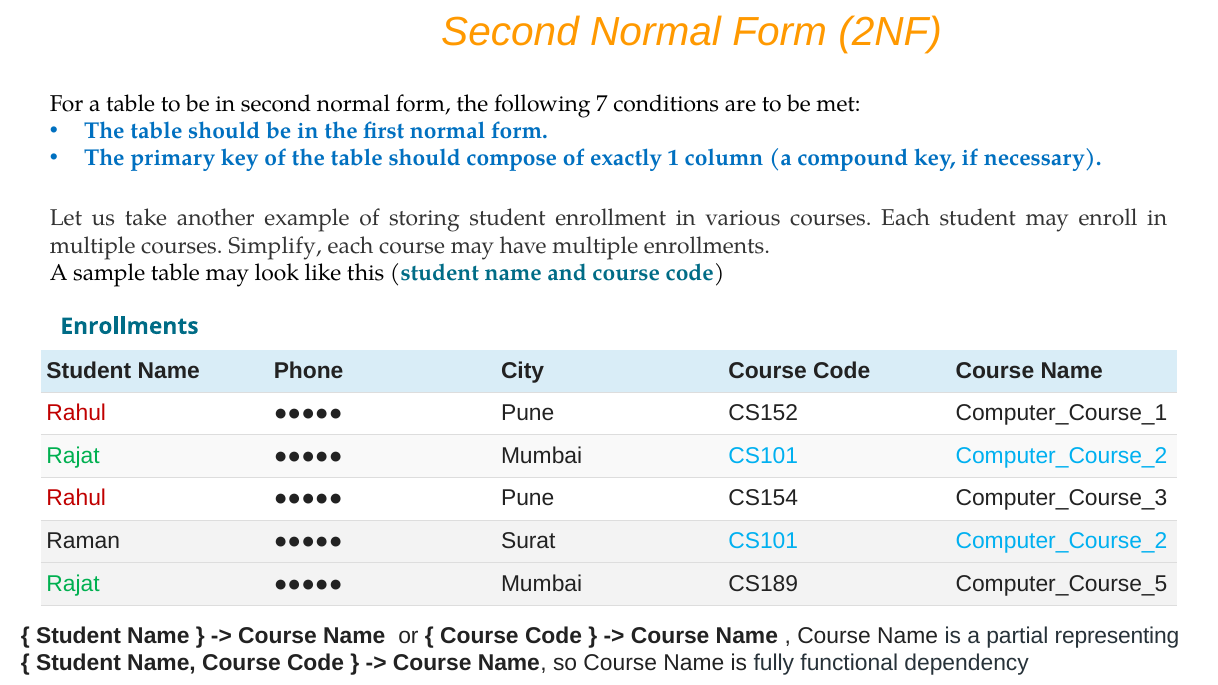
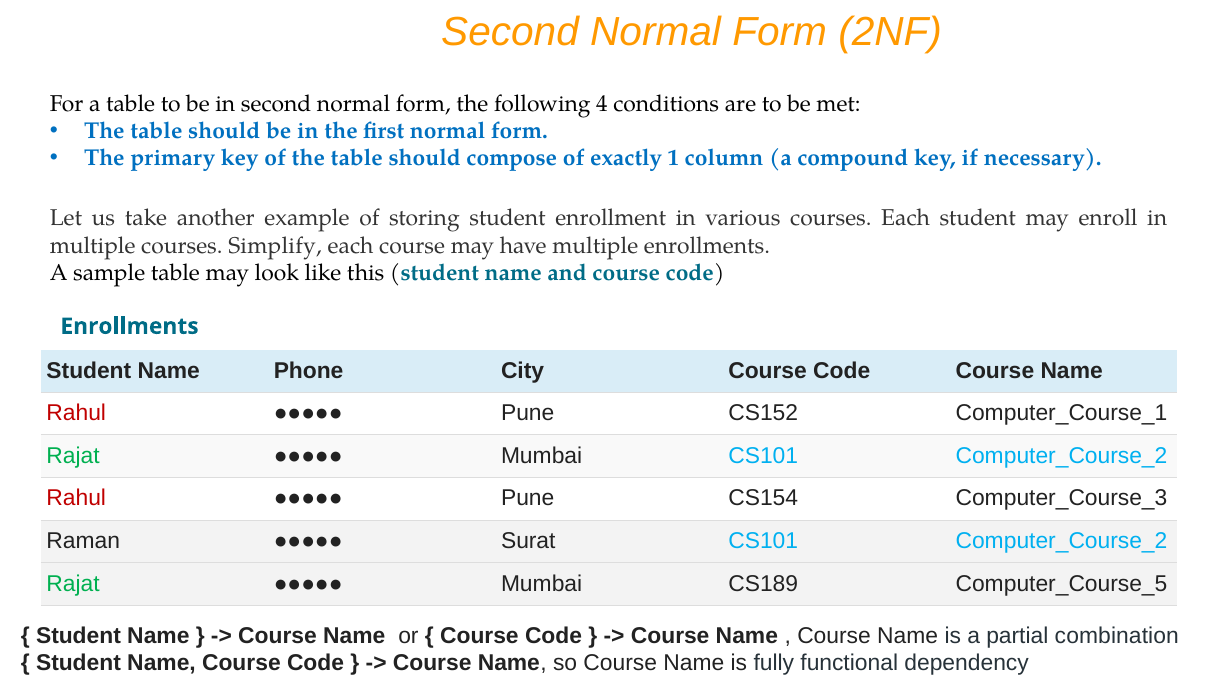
7: 7 -> 4 (602, 103)
representing: representing -> combination (1117, 636)
